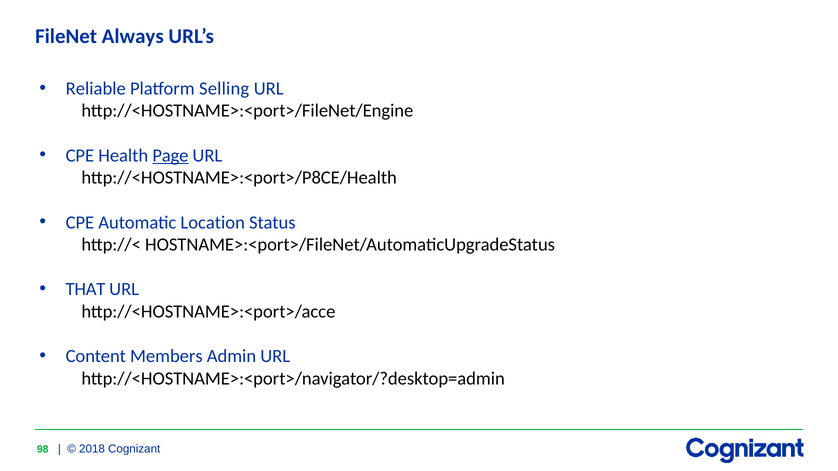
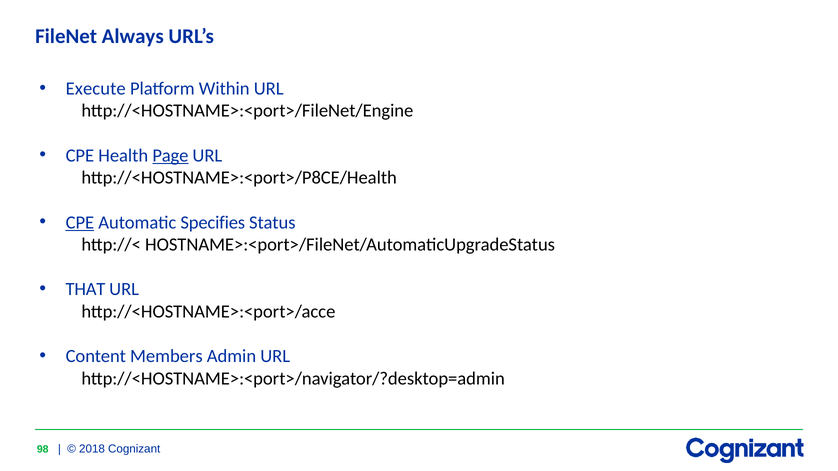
Reliable: Reliable -> Execute (96, 89)
Selling: Selling -> Within (224, 89)
CPE underline: none -> present (80, 223)
Location: Location -> Specifies (213, 223)
